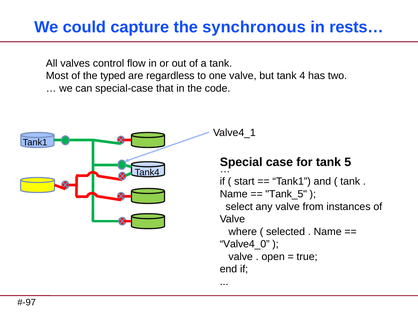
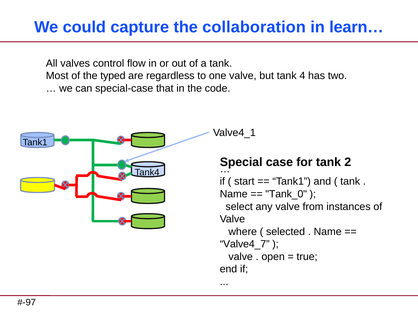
synchronous: synchronous -> collaboration (254, 27)
rests…: rests… -> learn… (356, 27)
5: 5 -> 2 (348, 162)
Tank_5: Tank_5 -> Tank_0 (286, 194)
Valve4_0: Valve4_0 -> Valve4_7 (245, 245)
